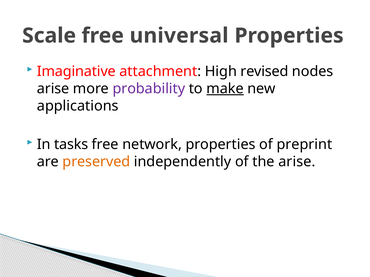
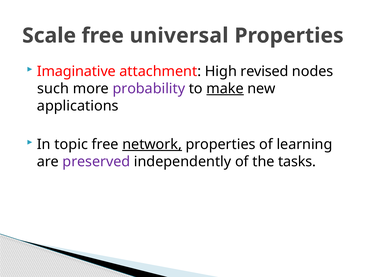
arise: arise -> such (53, 89)
tasks: tasks -> topic (71, 145)
network underline: none -> present (152, 145)
preprint: preprint -> learning (305, 145)
preserved colour: orange -> purple (96, 162)
the arise: arise -> tasks (297, 162)
